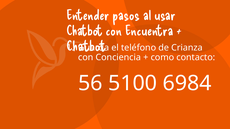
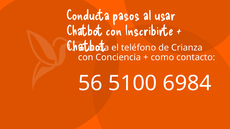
Entender: Entender -> Conducta (88, 15)
Encuentra: Encuentra -> Inscribirte (149, 31)
